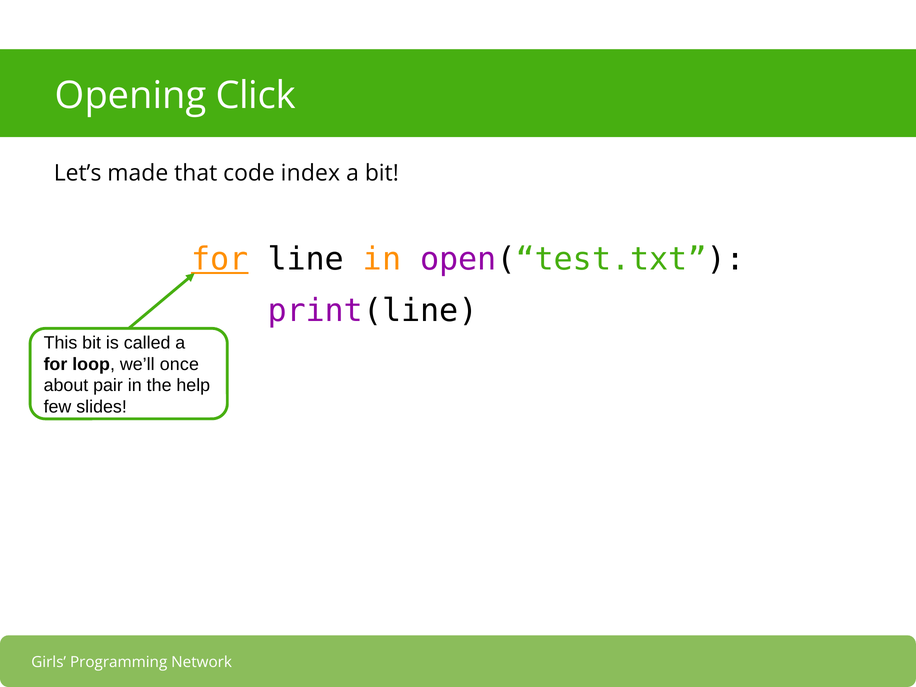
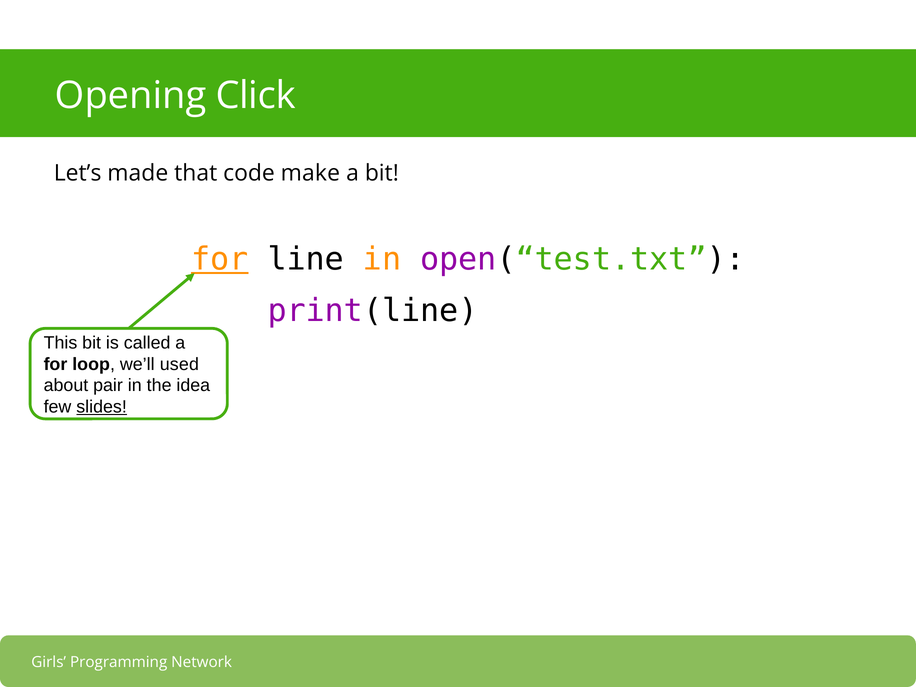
index: index -> make (310, 173)
once: once -> used (179, 364)
help: help -> idea (193, 386)
slides underline: none -> present (102, 407)
